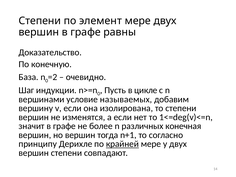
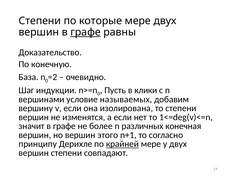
элемент: элемент -> которые (101, 21)
графе underline: none -> present (86, 32)
цикле: цикле -> клики (146, 90)
тогда: тогда -> этого (108, 135)
